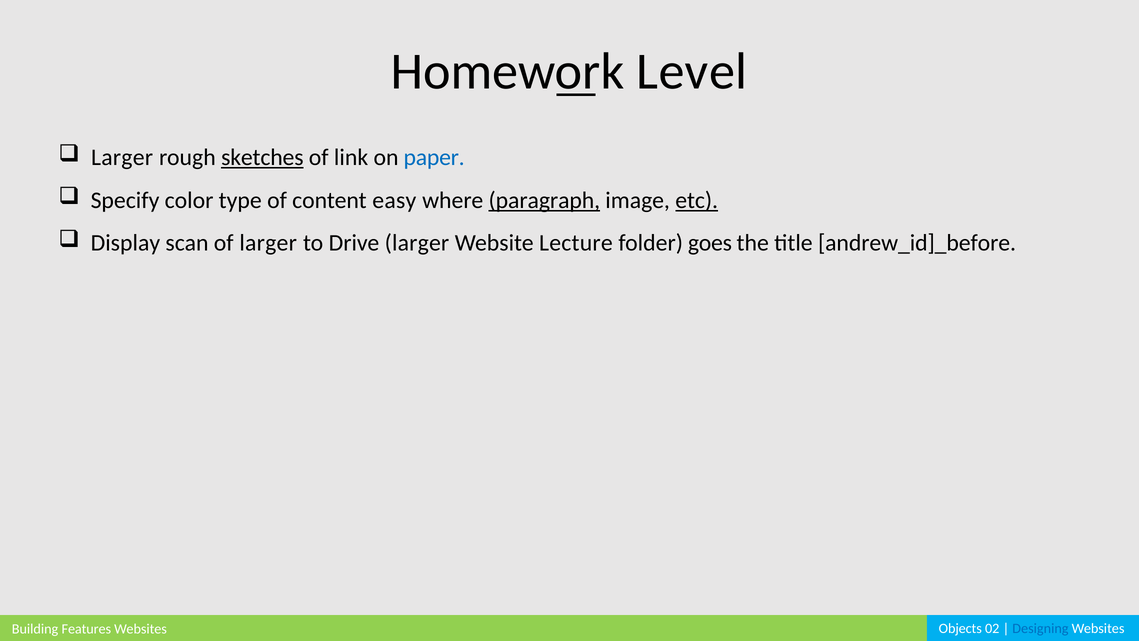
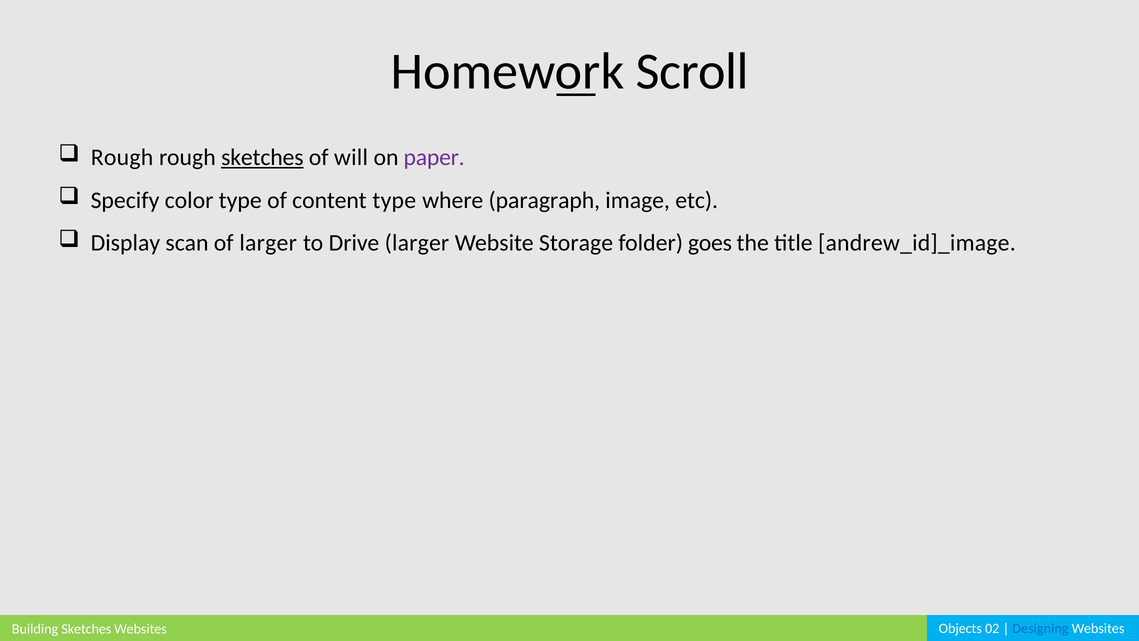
Level: Level -> Scroll (692, 71)
Larger: Larger -> Rough (122, 158)
link: link -> will (351, 158)
paper colour: blue -> purple (434, 158)
content easy: easy -> type (394, 200)
paragraph underline: present -> none (544, 200)
etc underline: present -> none (697, 200)
Lecture: Lecture -> Storage (576, 243)
andrew_id]_before: andrew_id]_before -> andrew_id]_image (917, 243)
Building Features: Features -> Sketches (86, 629)
